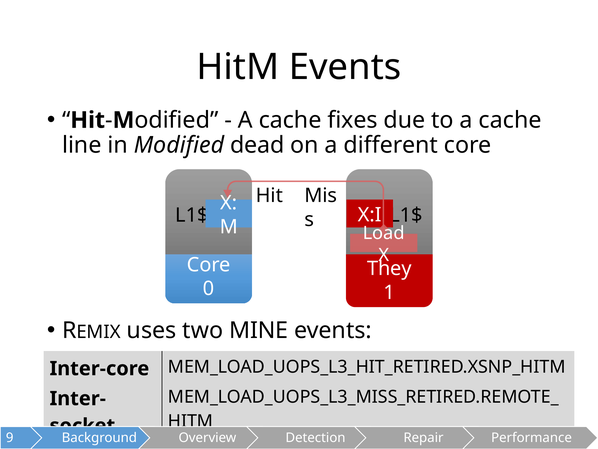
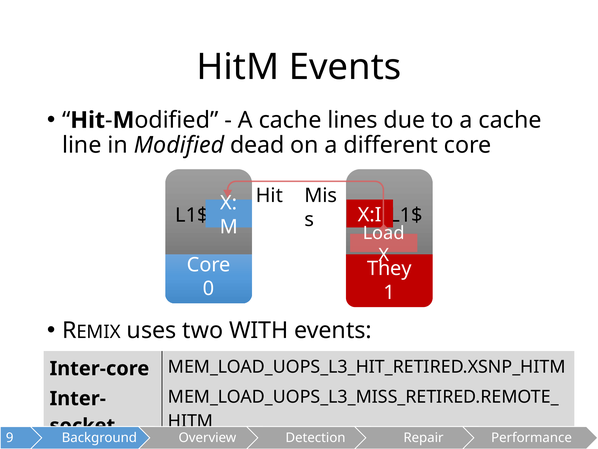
fixes: fixes -> lines (353, 120)
MINE: MINE -> WITH (259, 330)
